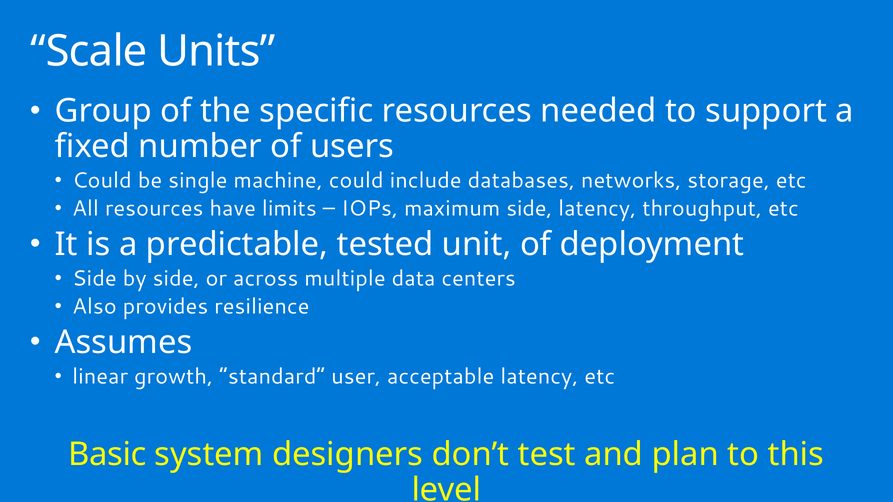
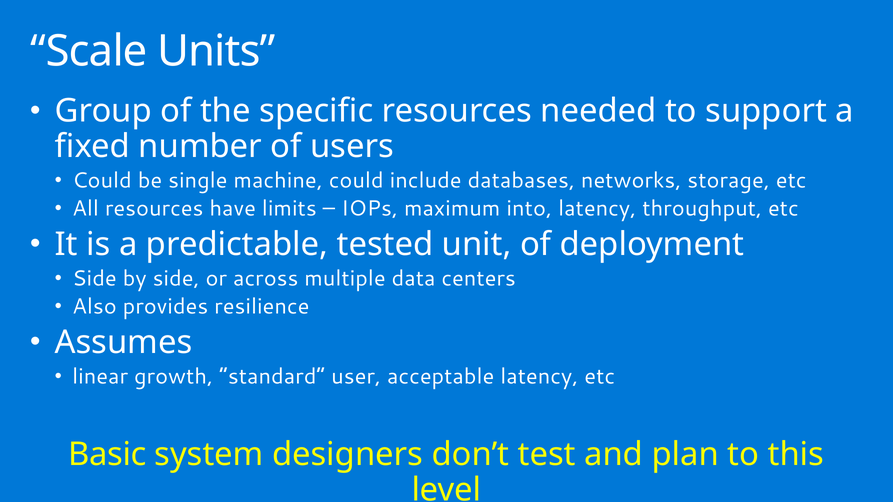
maximum side: side -> into (529, 209)
